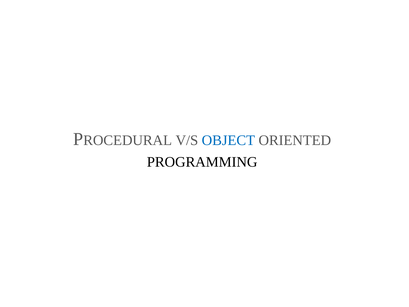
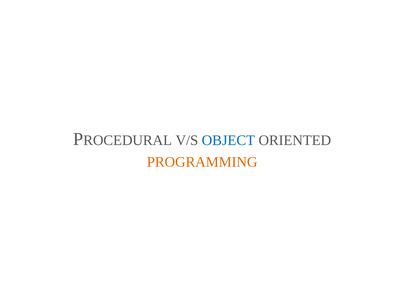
PROGRAMMING colour: black -> orange (202, 162)
